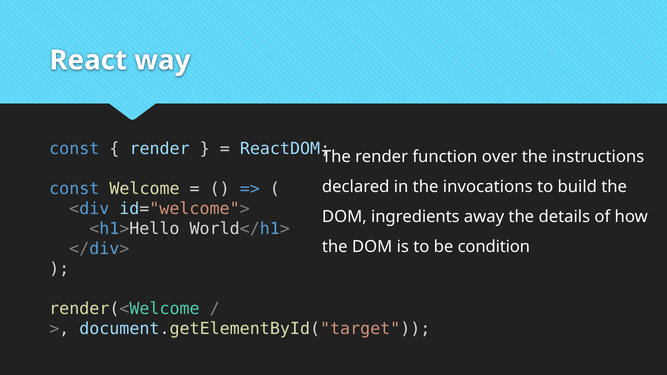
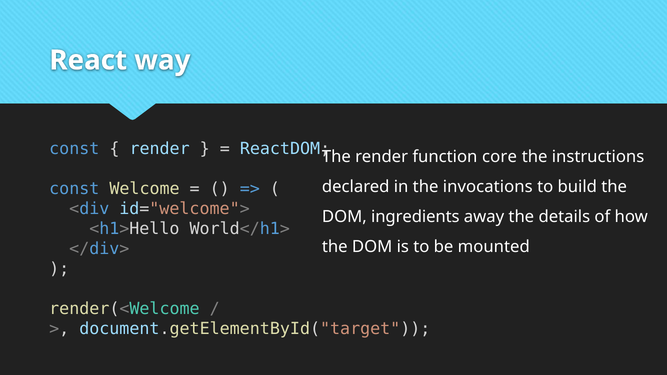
over: over -> core (500, 157)
condition: condition -> mounted (494, 247)
